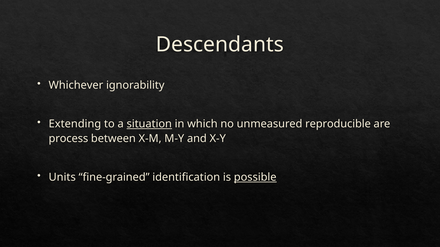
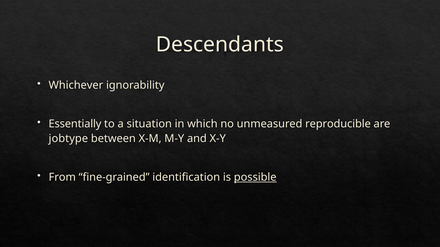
Extending: Extending -> Essentially (75, 124)
situation underline: present -> none (149, 124)
process: process -> jobtype (68, 139)
Units: Units -> From (62, 178)
